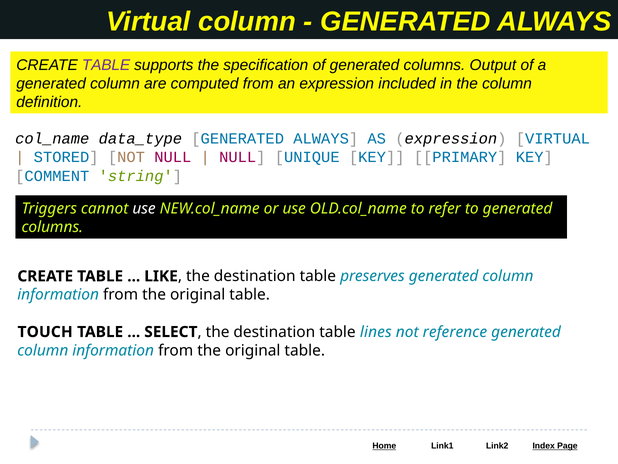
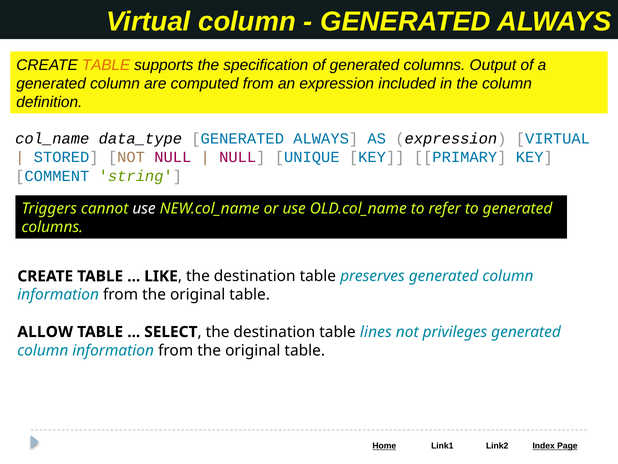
TABLE colour: purple -> orange (106, 65)
TOUCH: TOUCH -> ALLOW (45, 332)
reference: reference -> privileges (455, 332)
